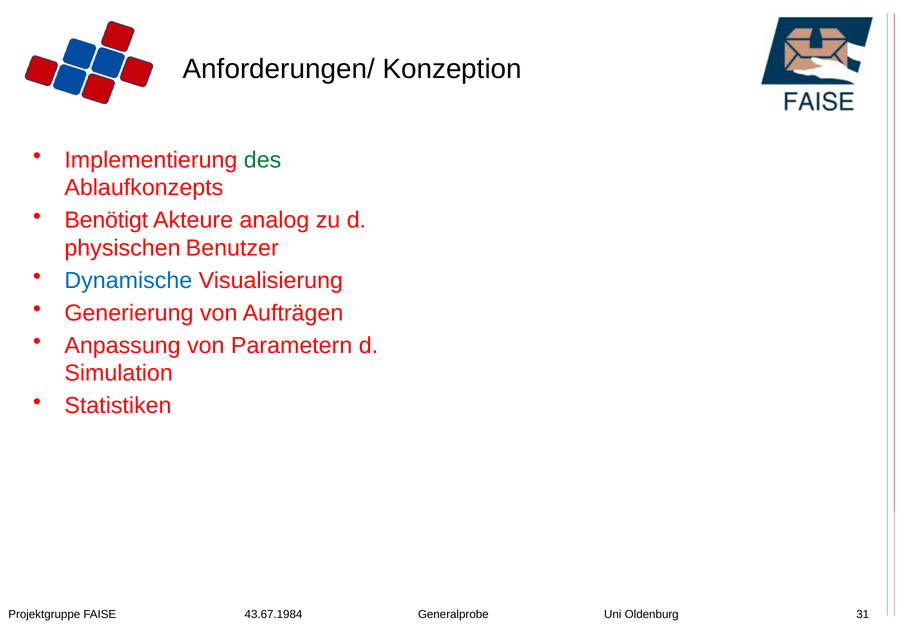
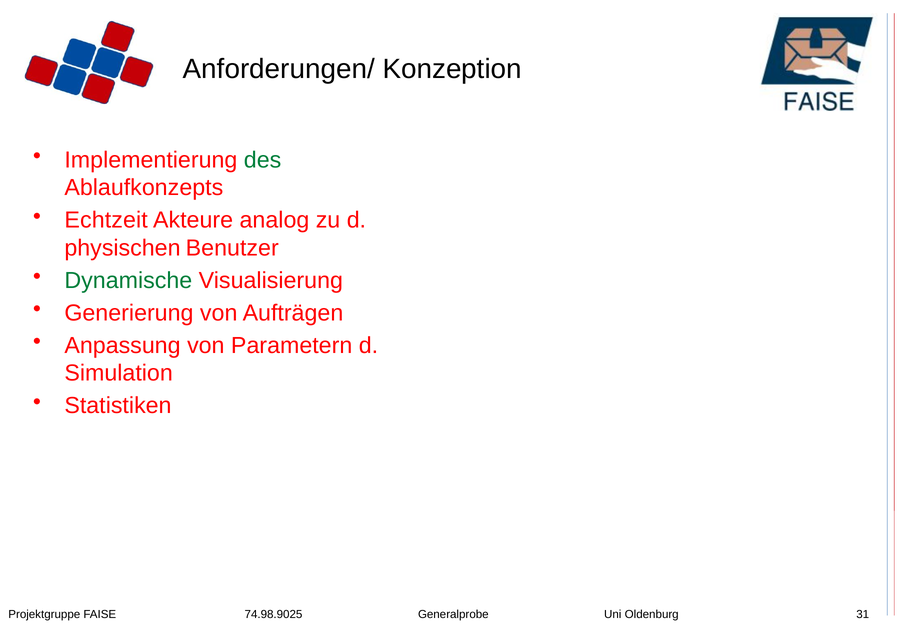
Benötigt: Benötigt -> Echtzeit (106, 220)
Dynamische colour: blue -> green (128, 281)
43.67.1984: 43.67.1984 -> 74.98.9025 (274, 615)
